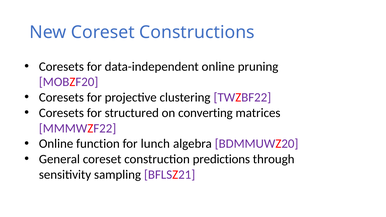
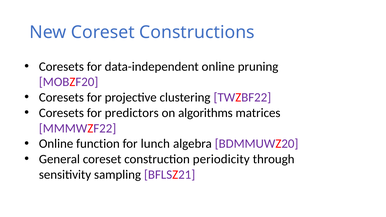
structured: structured -> predictors (132, 113)
converting: converting -> algorithms (205, 113)
predictions: predictions -> periodicity (221, 159)
